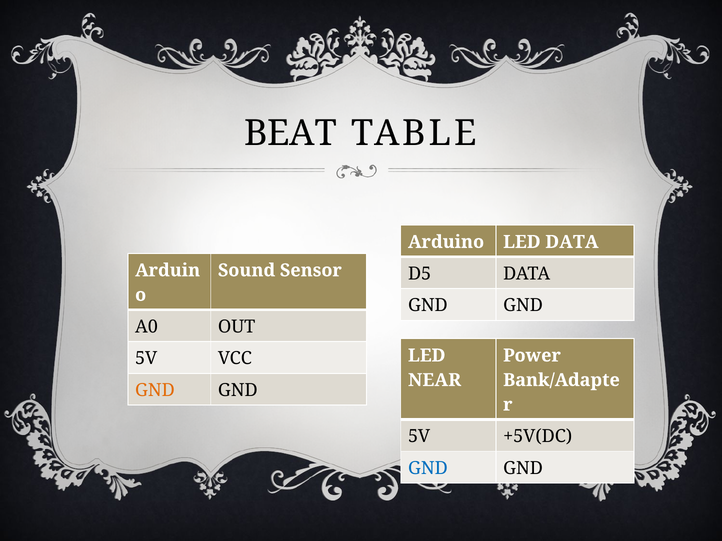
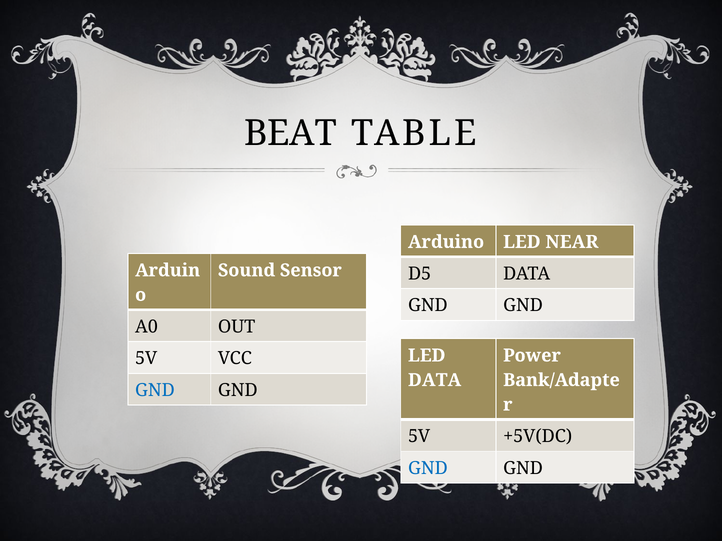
LED DATA: DATA -> NEAR (572, 242)
NEAR: NEAR -> DATA (435, 380)
GND colour: orange -> blue (155, 391)
